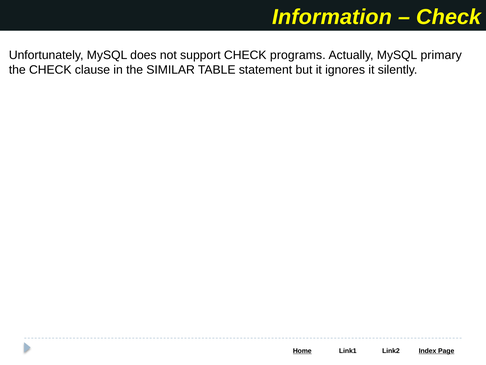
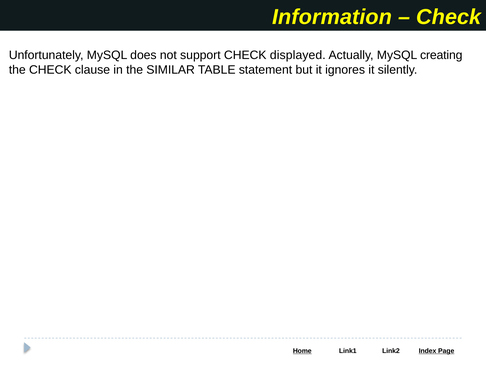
programs: programs -> displayed (298, 55)
primary: primary -> creating (441, 55)
